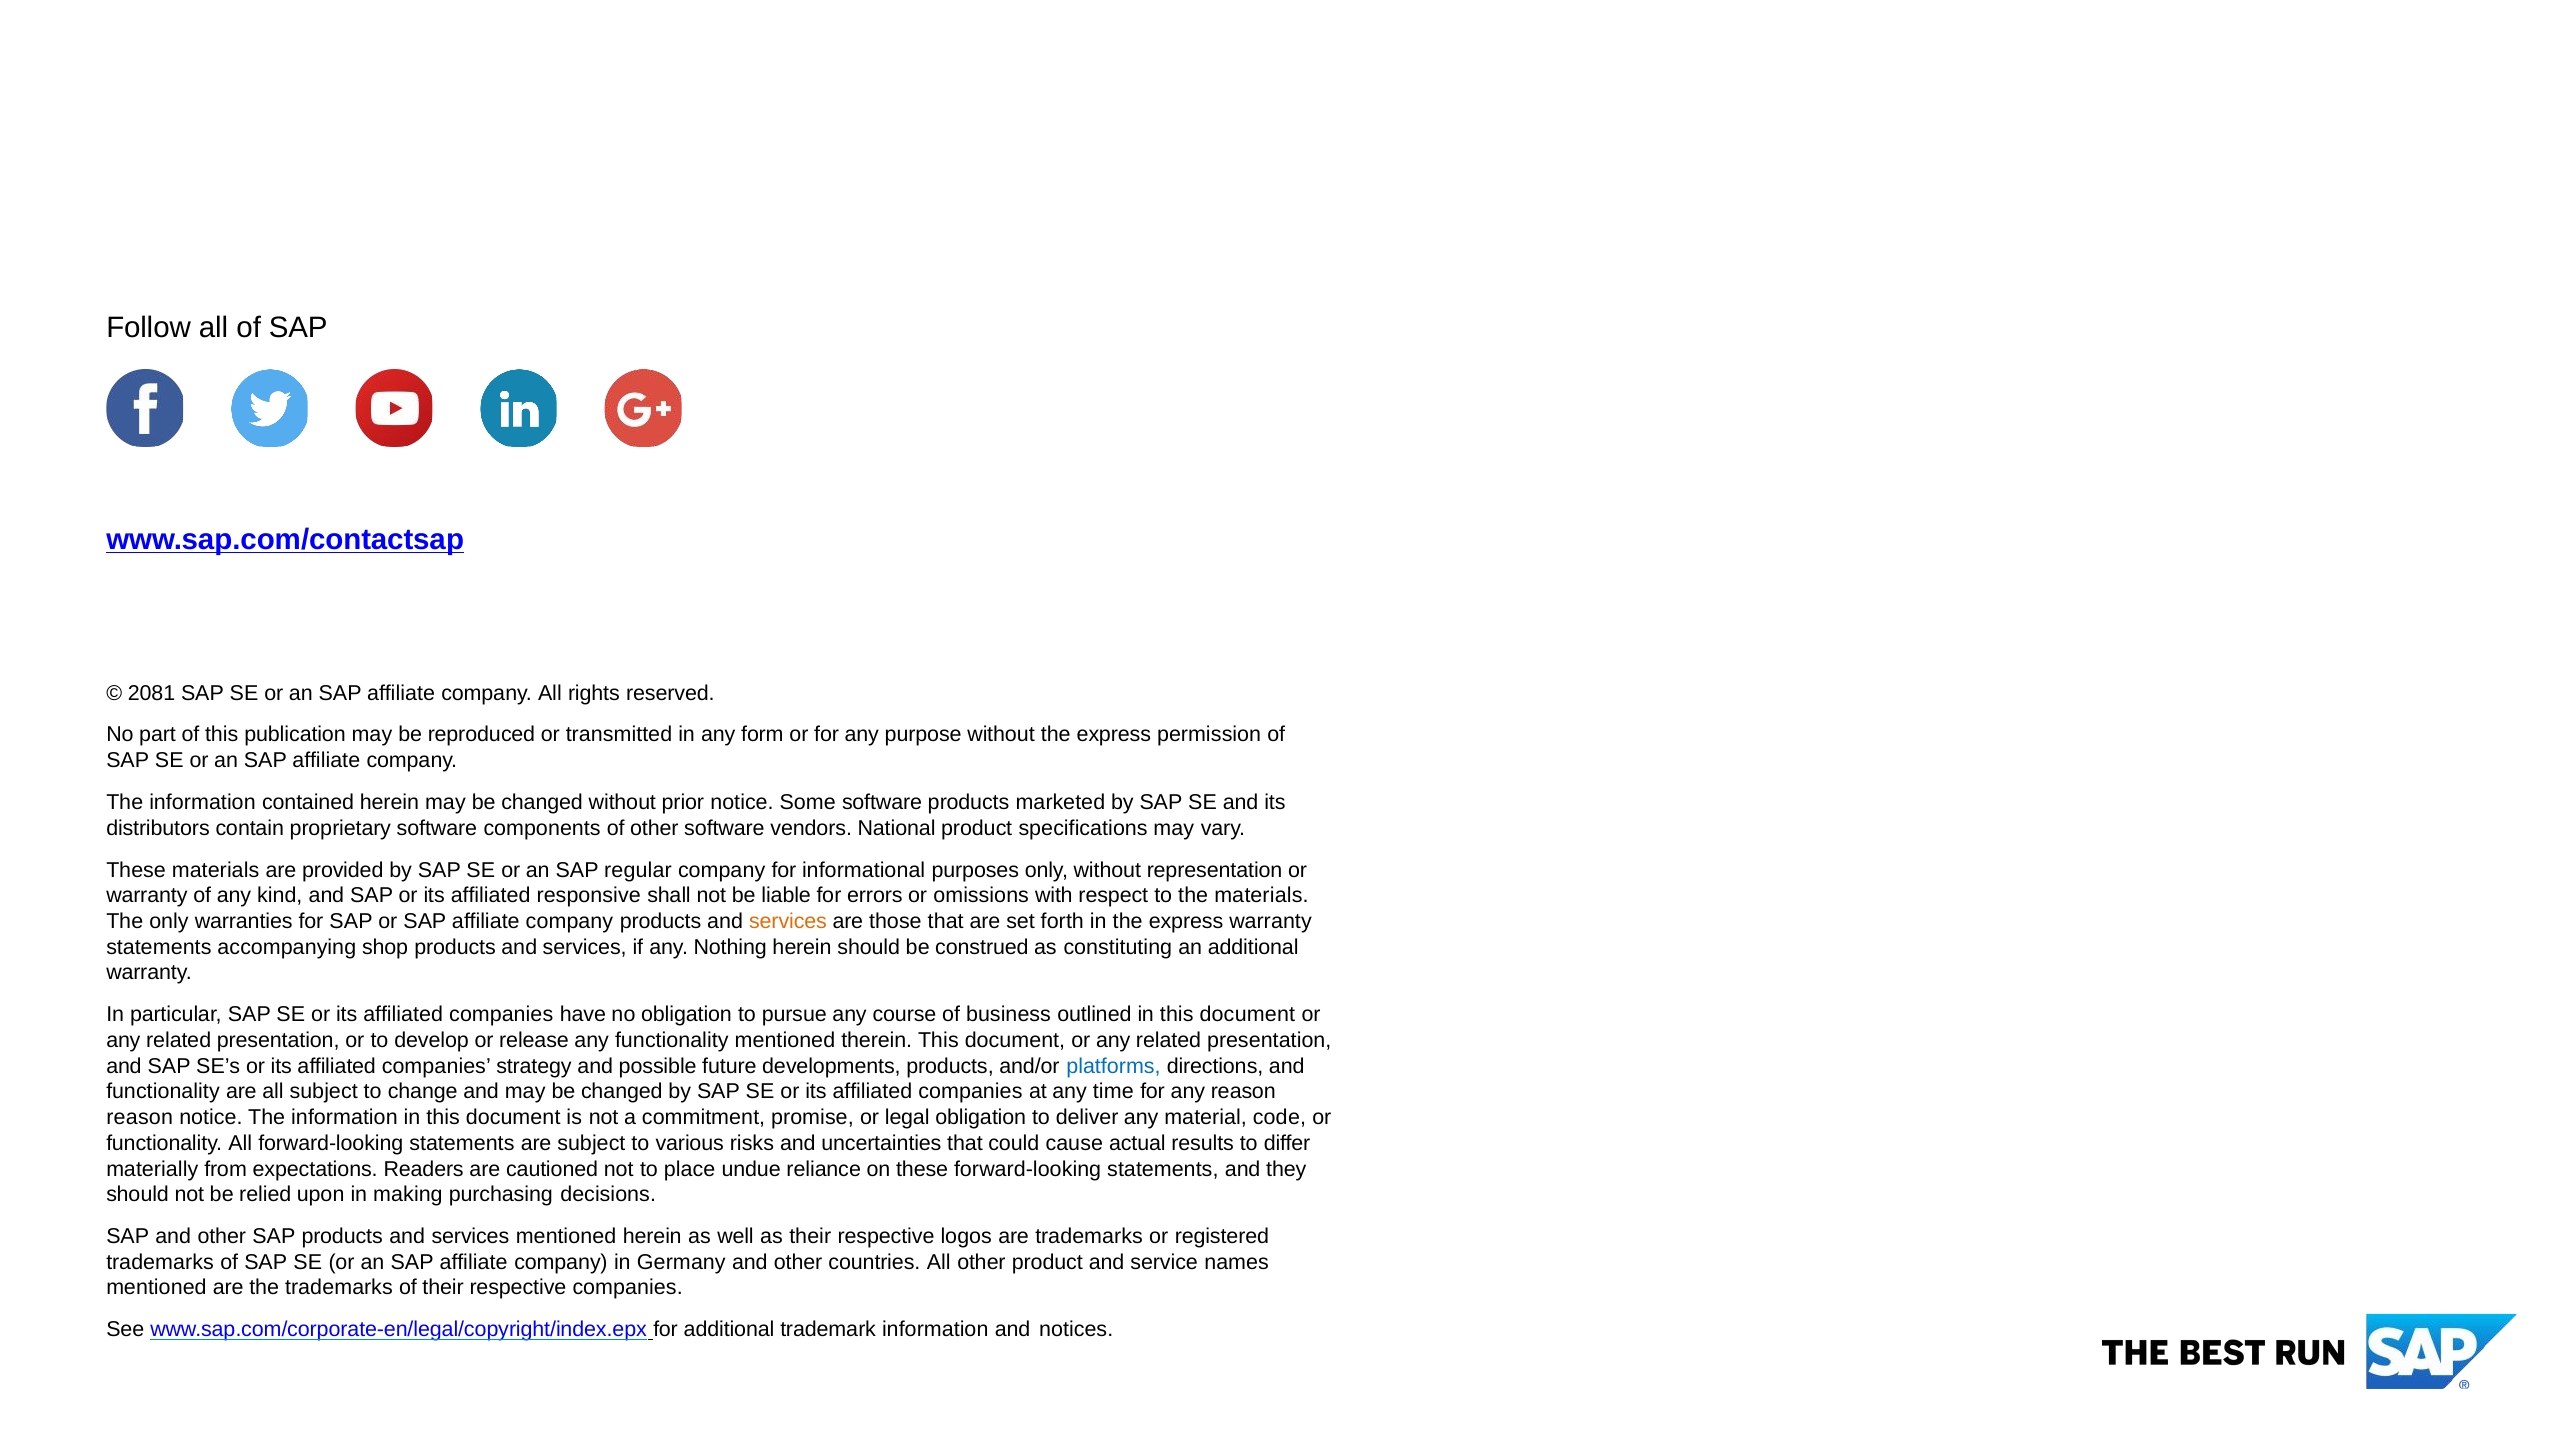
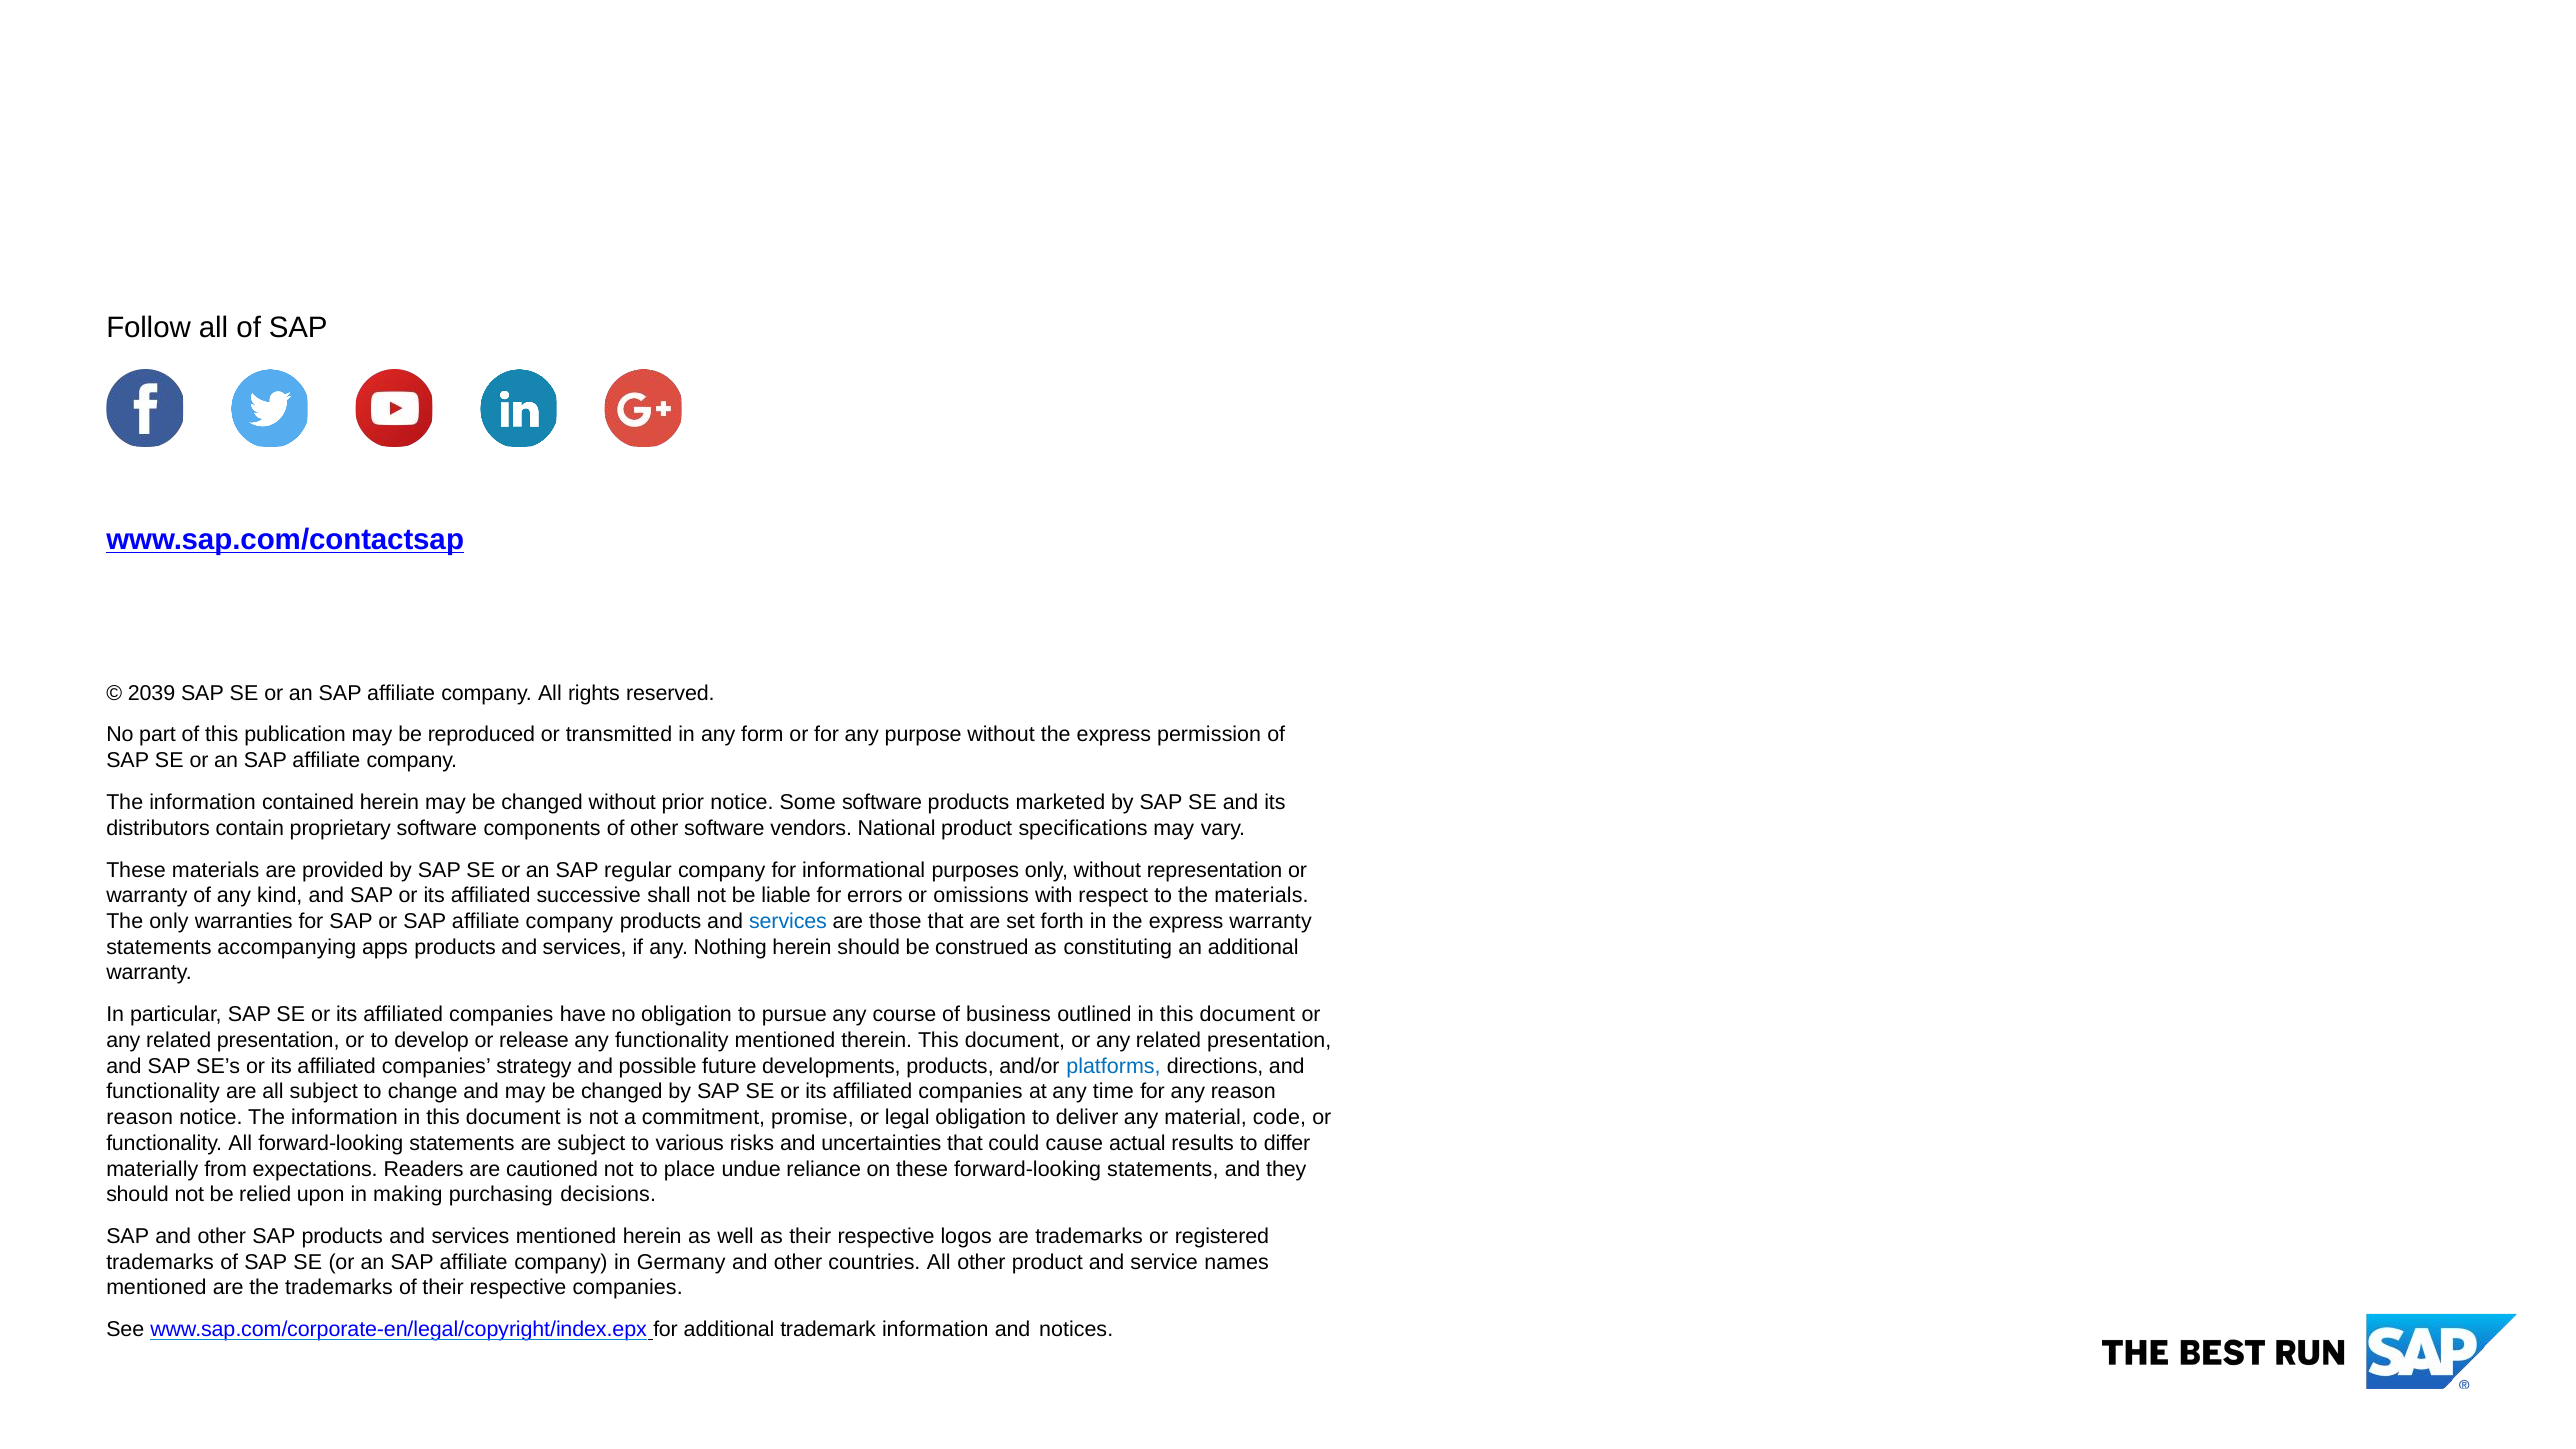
2081: 2081 -> 2039 (152, 693)
responsive: responsive -> successive (589, 896)
services colour: orange -> blue (788, 921)
shop: shop -> apps (385, 947)
